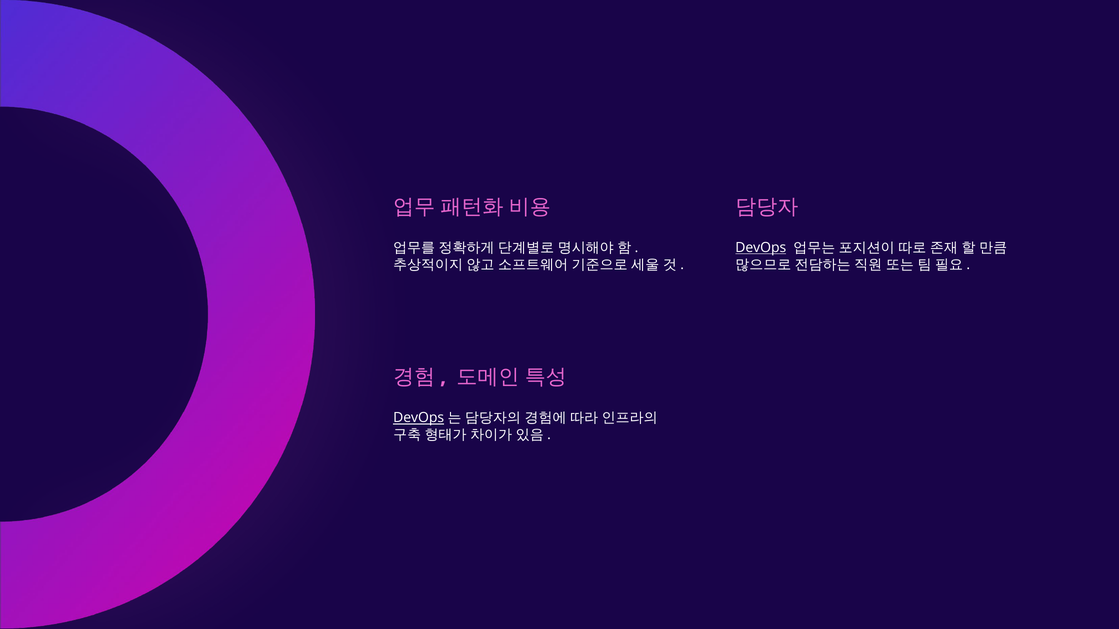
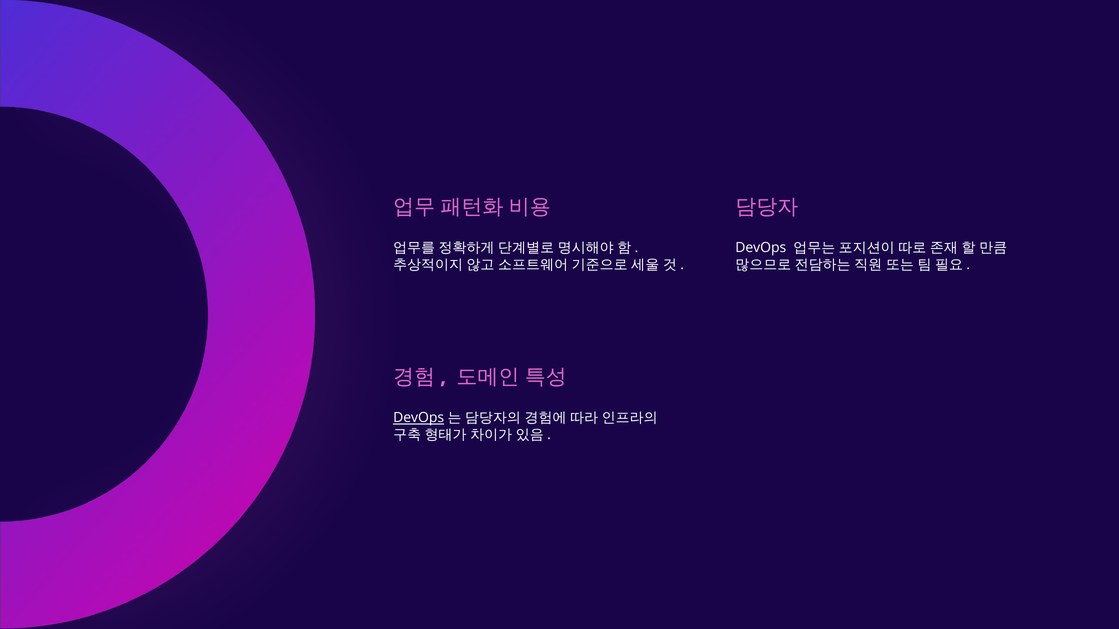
DevOps underline: present -> none (761, 248)
